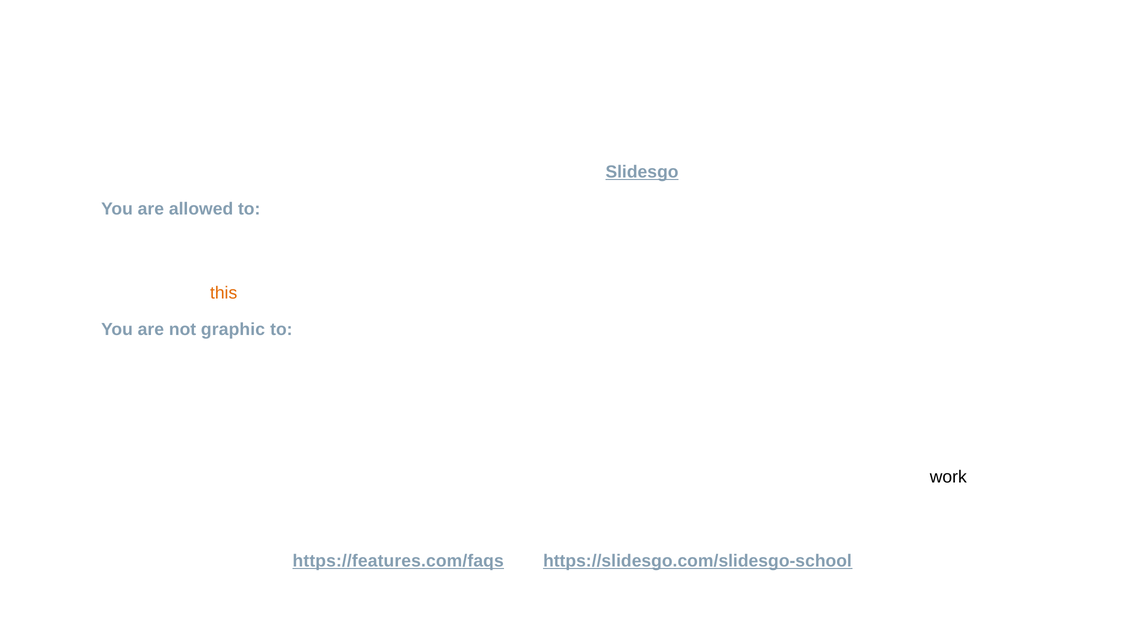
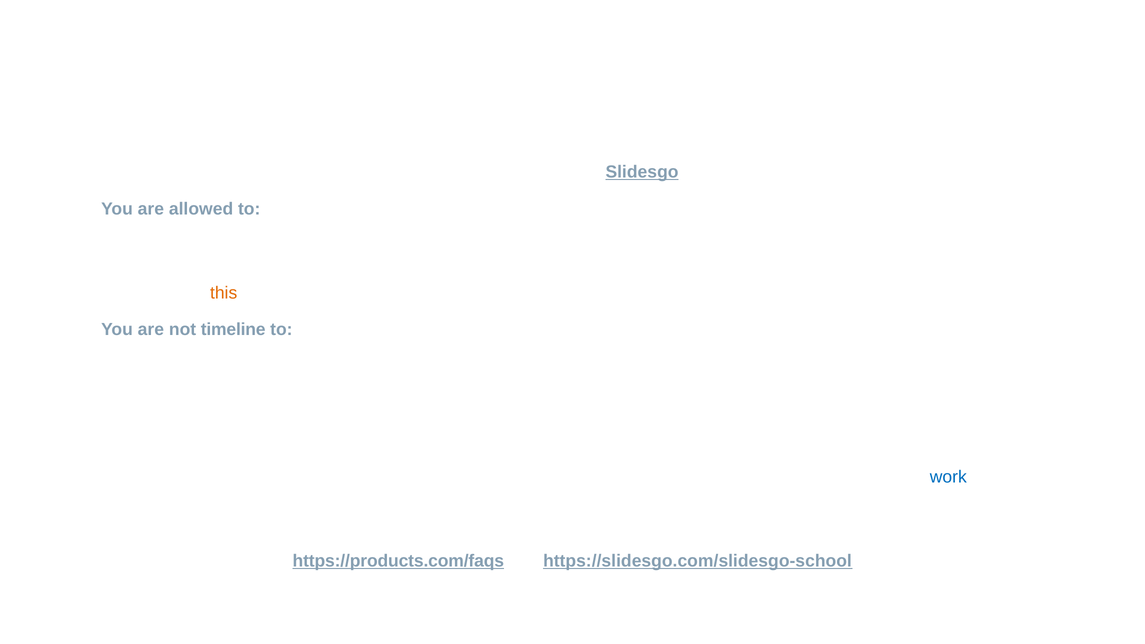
graphic: graphic -> timeline (233, 330)
work colour: black -> blue (948, 477)
https://features.com/faqs: https://features.com/faqs -> https://products.com/faqs (398, 561)
